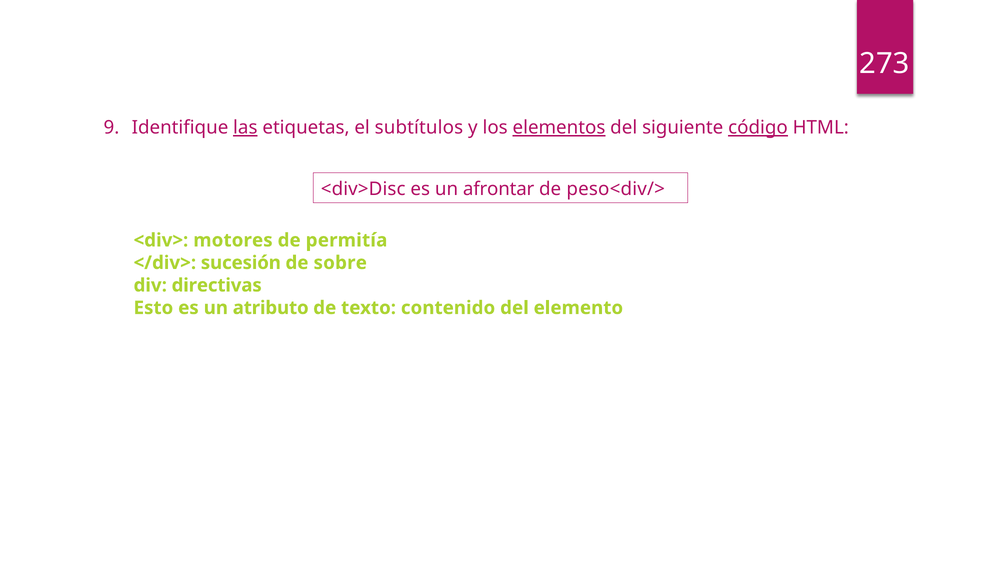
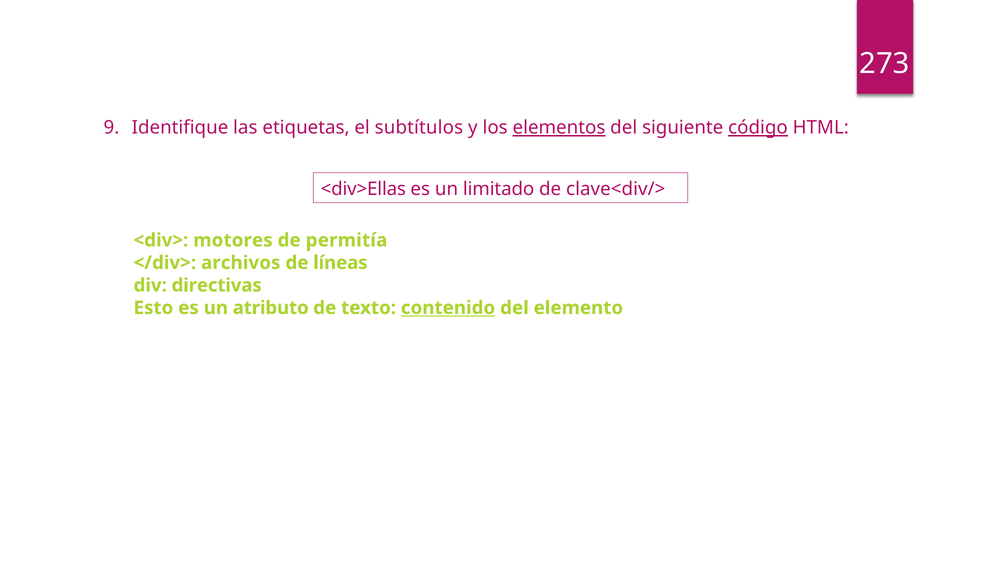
las underline: present -> none (245, 128)
<div>Disc: <div>Disc -> <div>Ellas (363, 189)
afrontar: afrontar -> limitado (499, 189)
peso<div/>: peso<div/> -> clave<div/> (616, 189)
sucesión: sucesión -> archivos (241, 263)
sobre: sobre -> líneas (340, 263)
contenido underline: none -> present (448, 308)
